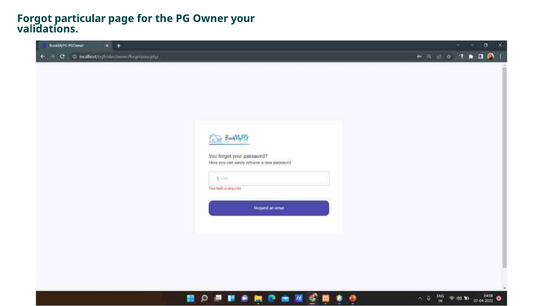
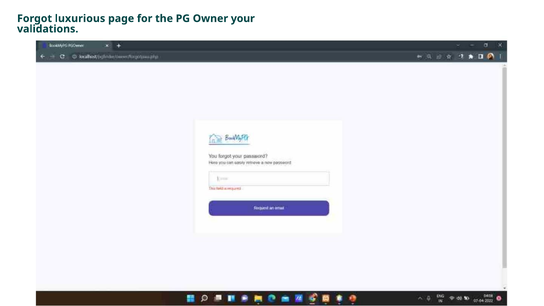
particular: particular -> luxurious (80, 19)
